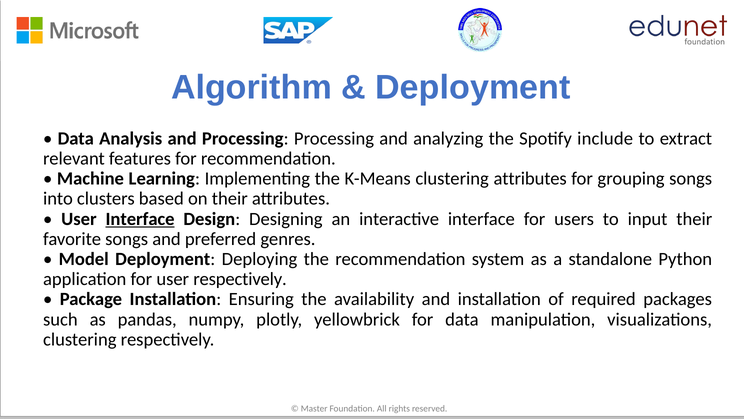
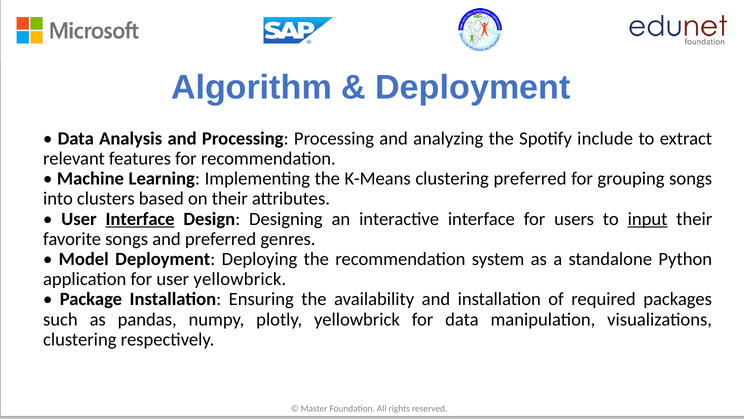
clustering attributes: attributes -> preferred (530, 178)
input underline: none -> present (648, 219)
user respectively: respectively -> yellowbrick (240, 279)
